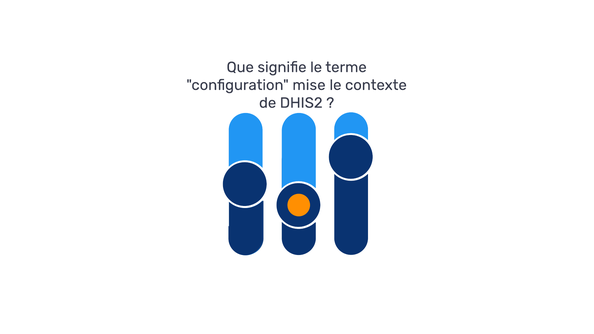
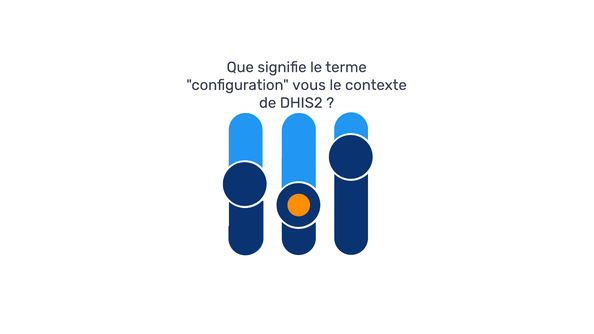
mise: mise -> vous (309, 85)
